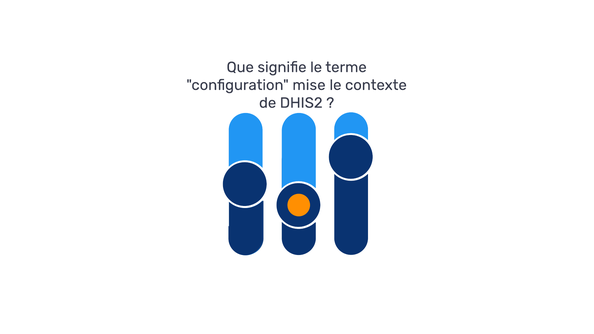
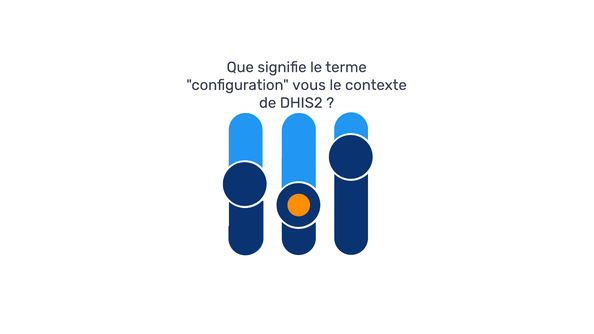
mise: mise -> vous (309, 85)
